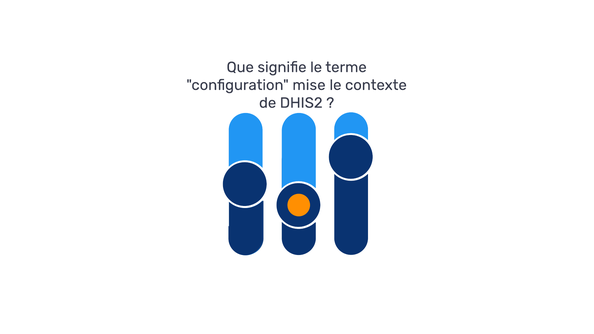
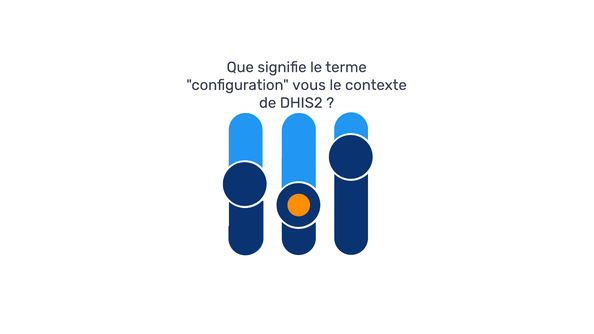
mise: mise -> vous (309, 85)
